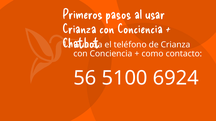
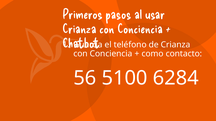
6924: 6924 -> 6284 (176, 78)
